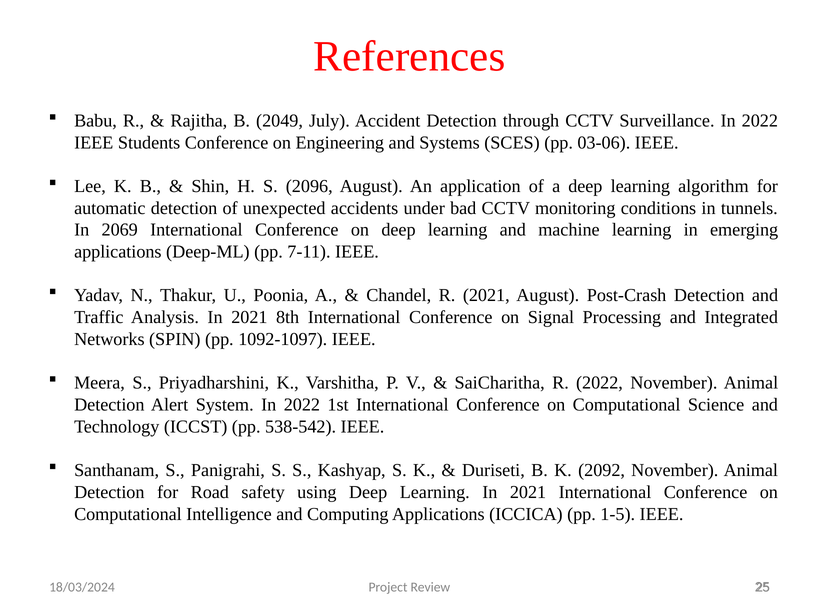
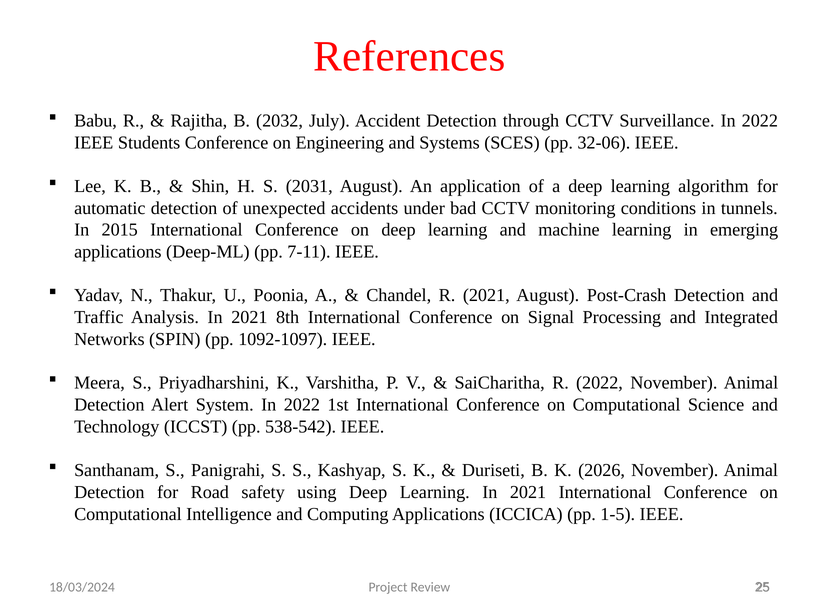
2049: 2049 -> 2032 (280, 120)
03-06: 03-06 -> 32-06 (604, 142)
2096: 2096 -> 2031 (309, 186)
2069: 2069 -> 2015 (120, 230)
2092: 2092 -> 2026 (602, 470)
